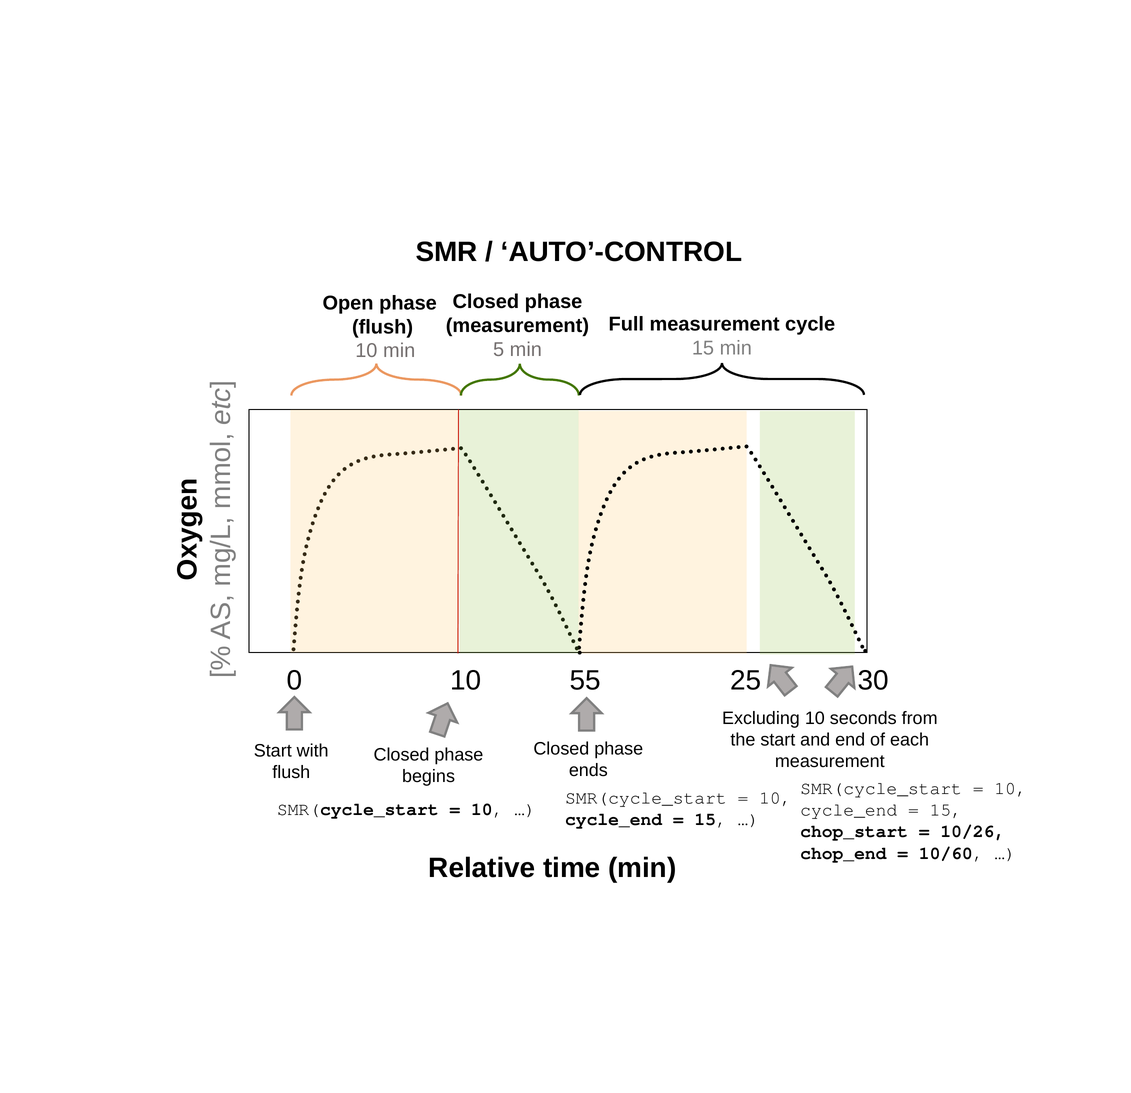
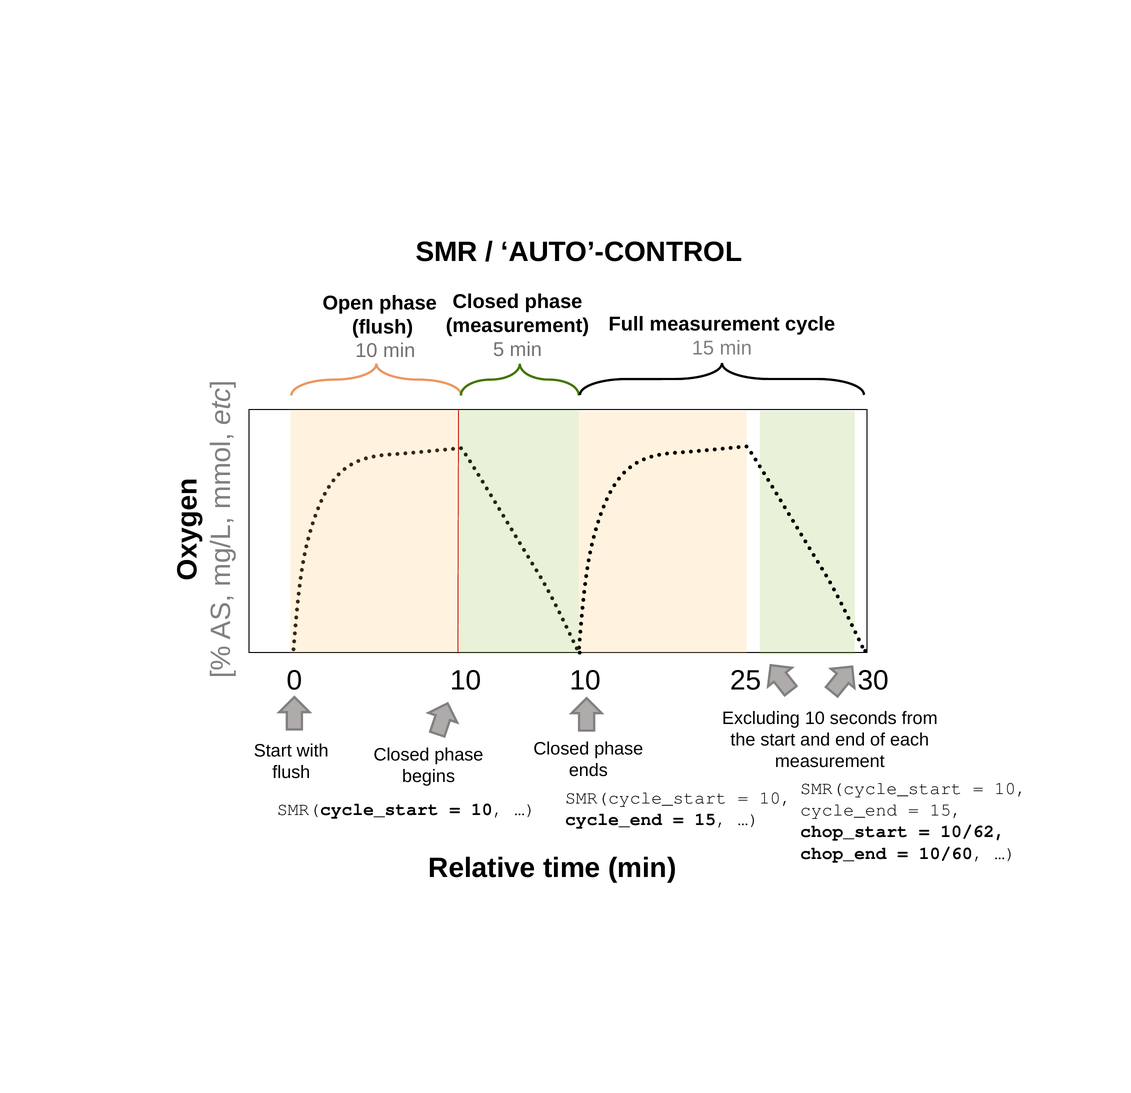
10 55: 55 -> 10 (585, 680)
10/26: 10/26 -> 10/62 (973, 831)
